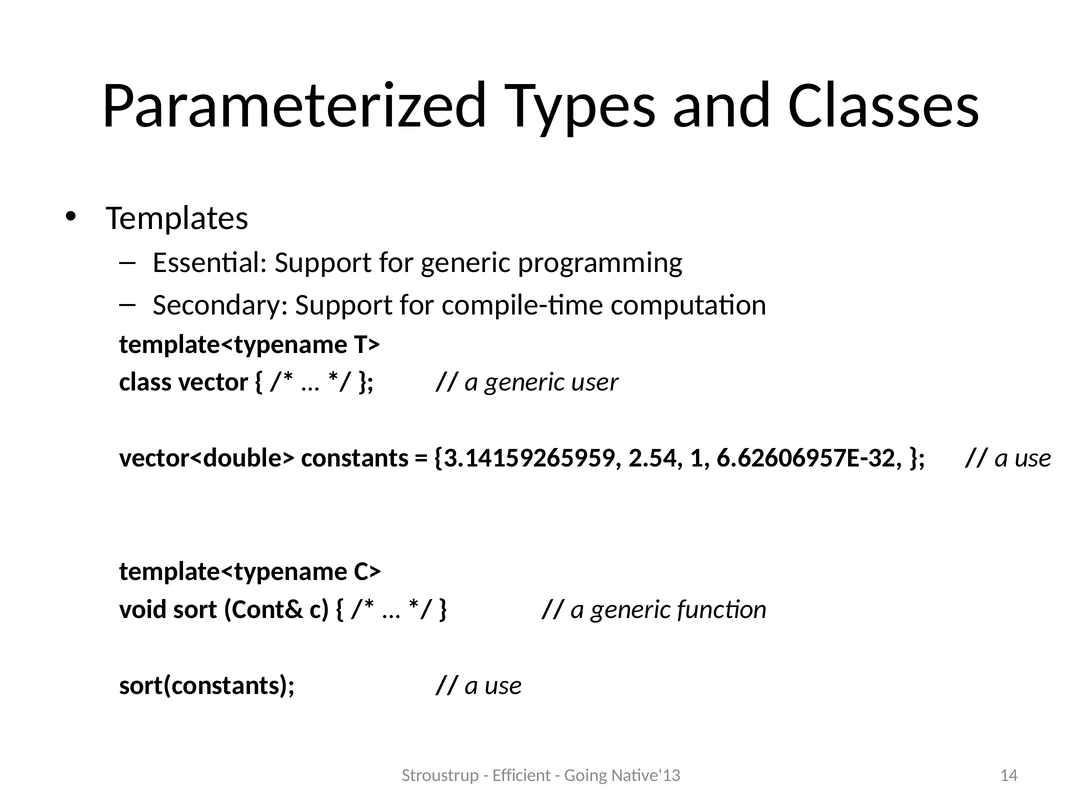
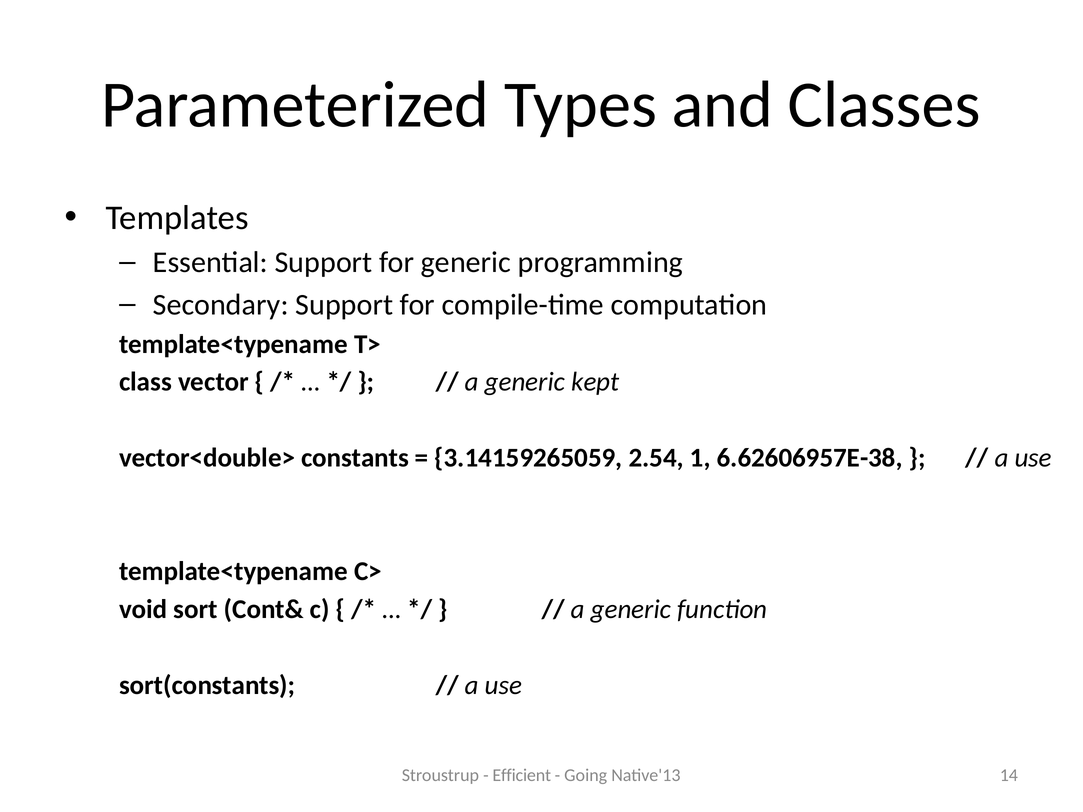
user: user -> kept (595, 382)
3.14159265959: 3.14159265959 -> 3.14159265059 (528, 458)
6.62606957E-32: 6.62606957E-32 -> 6.62606957E-38 (810, 458)
